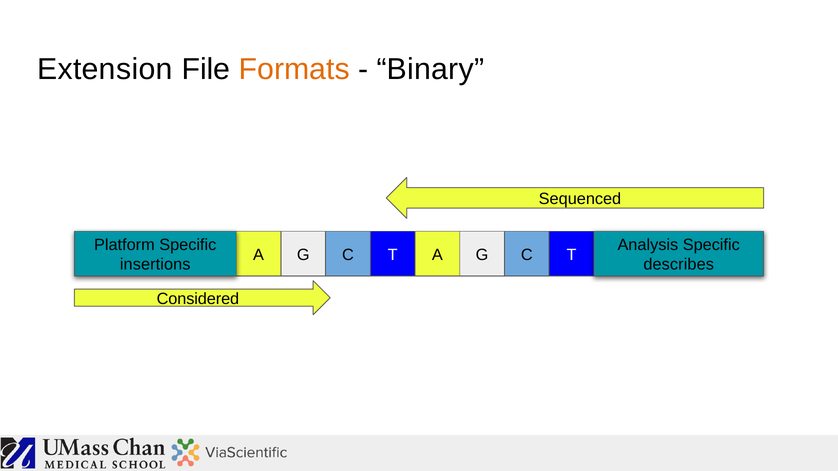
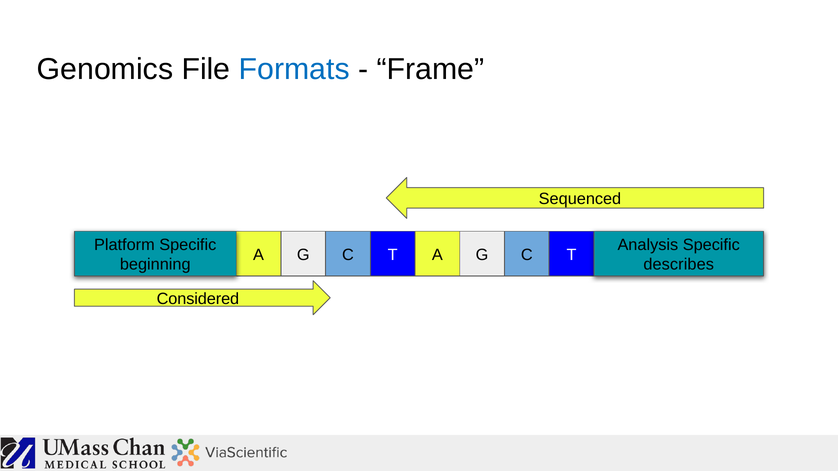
Extension: Extension -> Genomics (105, 69)
Formats colour: orange -> blue (294, 69)
Binary: Binary -> Frame (431, 69)
insertions: insertions -> beginning (155, 265)
